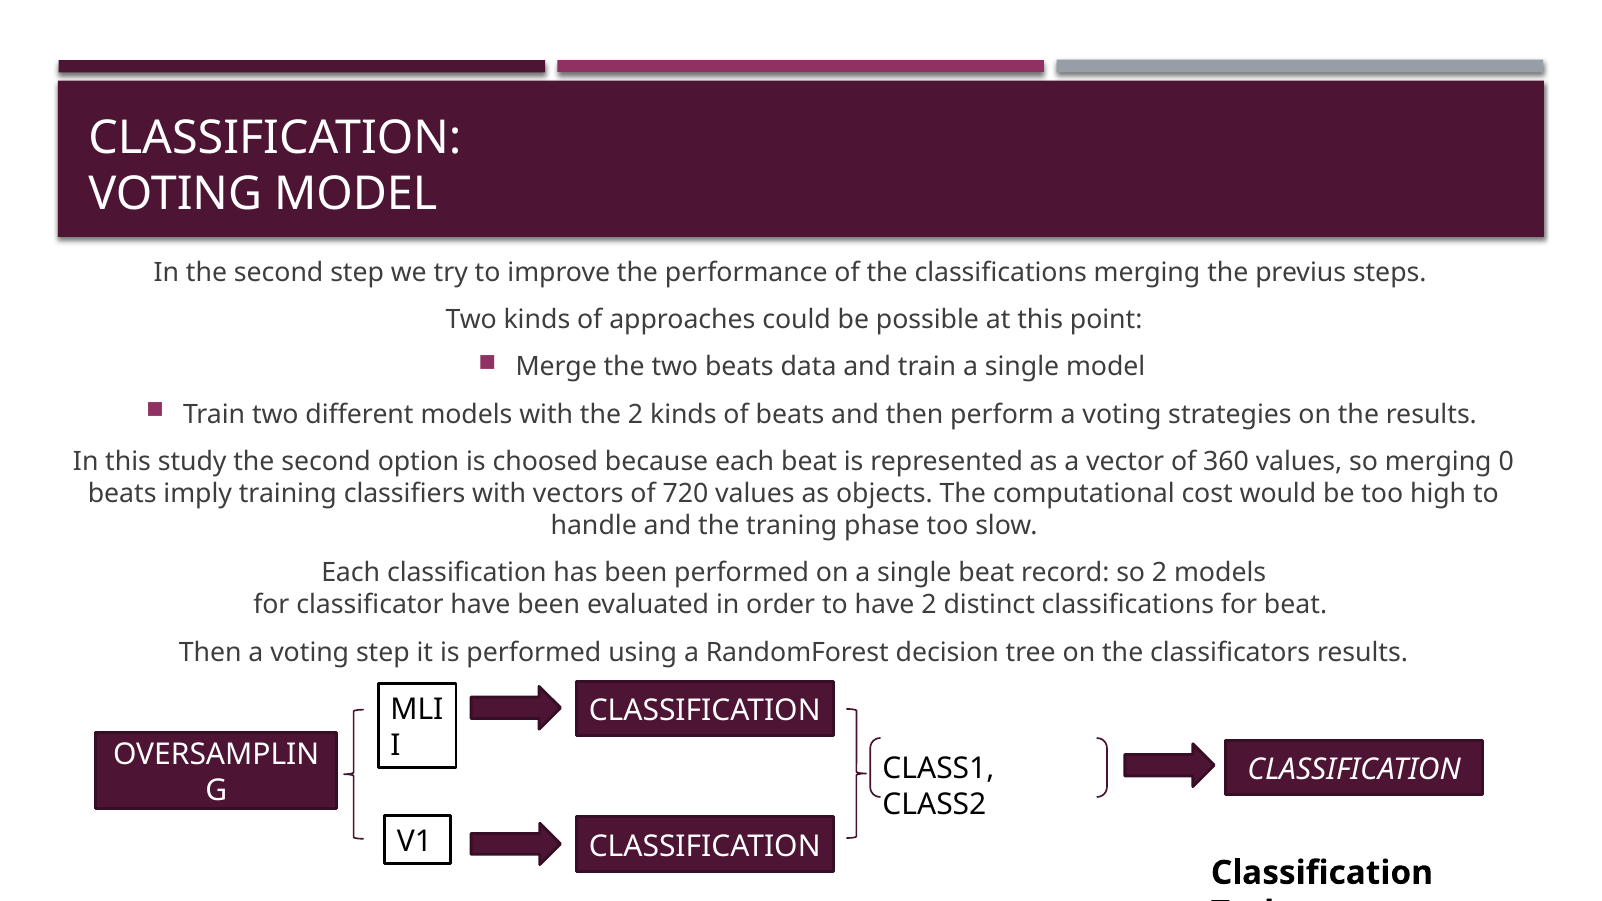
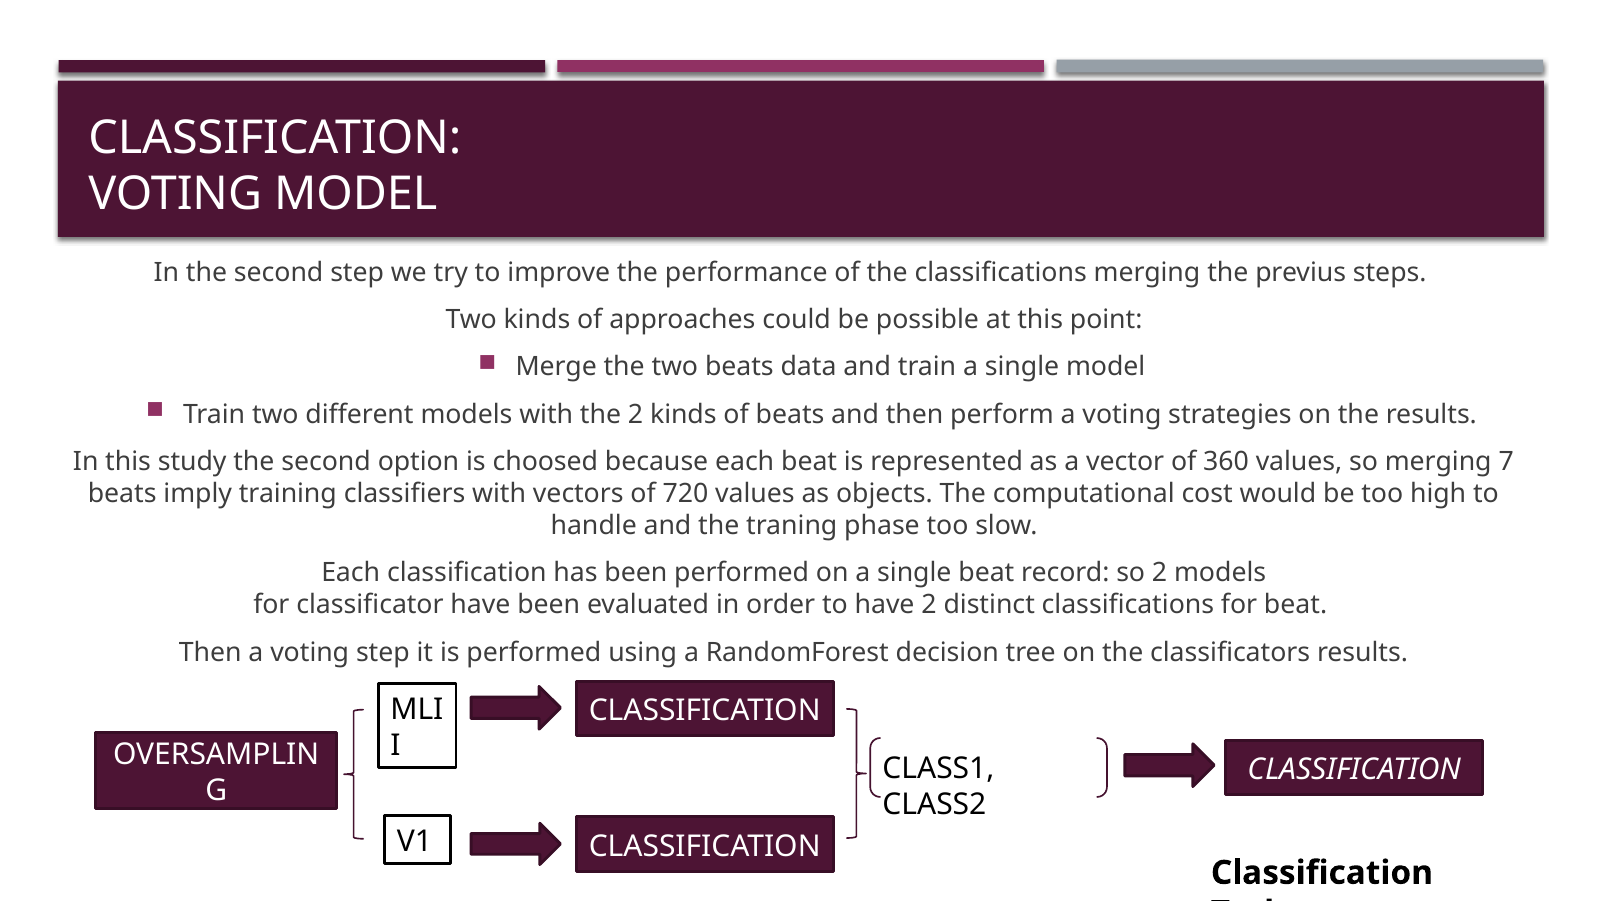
0: 0 -> 7 (1506, 462)
